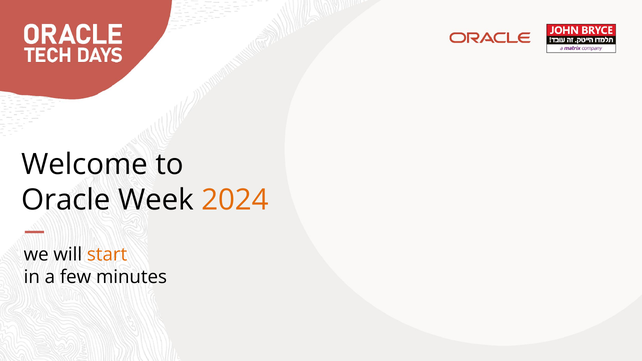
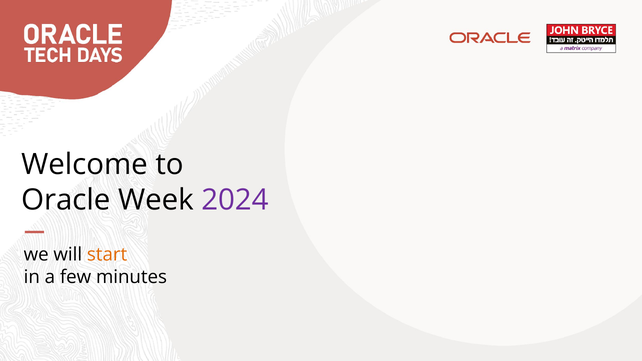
2024 colour: orange -> purple (235, 200)
